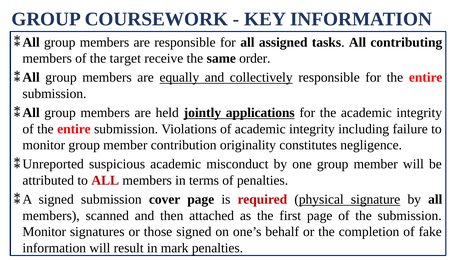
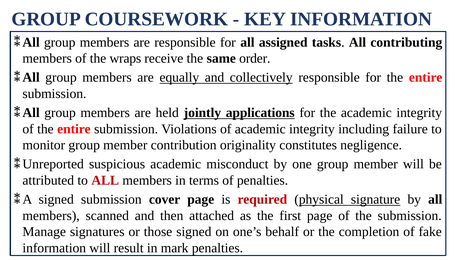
target: target -> wraps (125, 59)
Monitor: Monitor -> Manage (44, 232)
